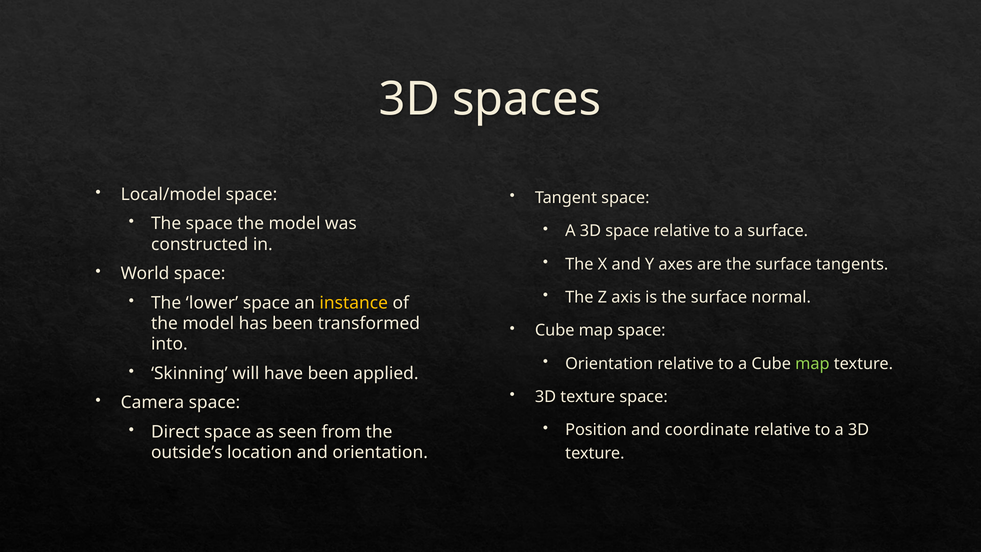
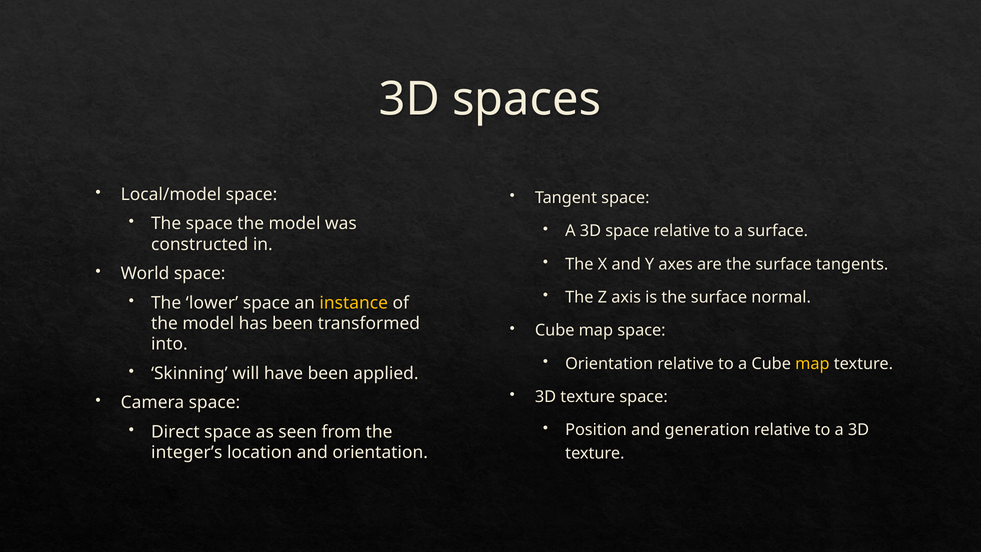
map colour: light green -> yellow (812, 364)
coordinate: coordinate -> generation (707, 430)
outside’s: outside’s -> integer’s (187, 452)
